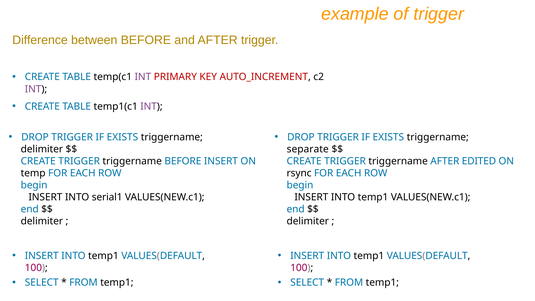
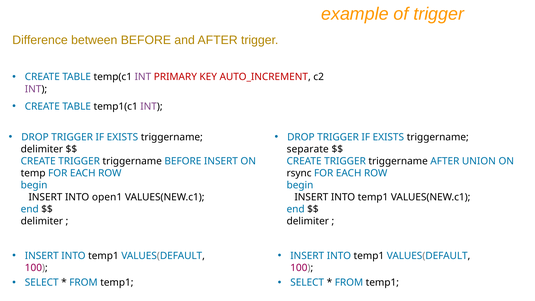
EDITED: EDITED -> UNION (479, 161)
serial1: serial1 -> open1 (107, 197)
